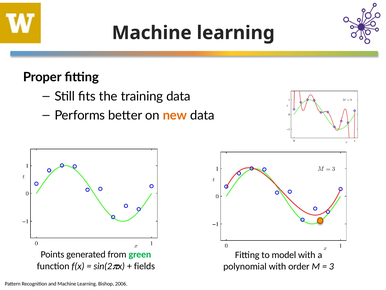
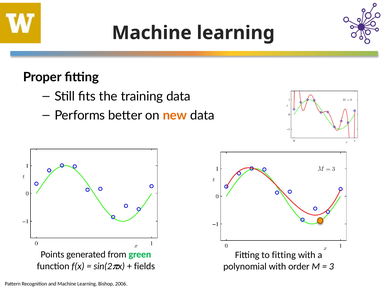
to model: model -> fitting (284, 255)
